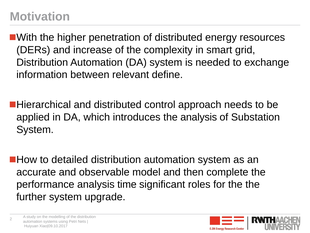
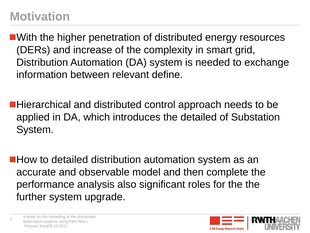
the analysis: analysis -> detailed (199, 117)
time: time -> also (127, 184)
